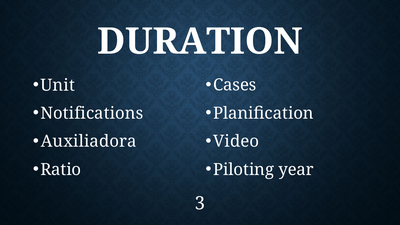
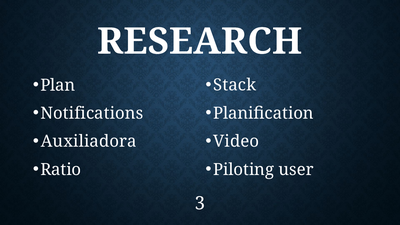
DURATION: DURATION -> RESEARCH (200, 42)
Unit: Unit -> Plan (58, 85)
Cases: Cases -> Stack (235, 85)
year: year -> user (296, 170)
